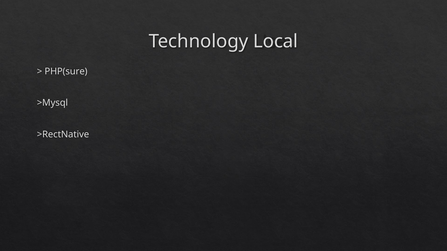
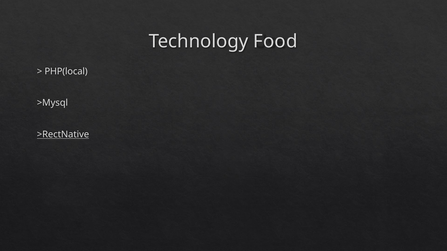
Local: Local -> Food (275, 41)
PHP(sure: PHP(sure -> PHP(local (66, 71)
>RectNative underline: none -> present (63, 135)
